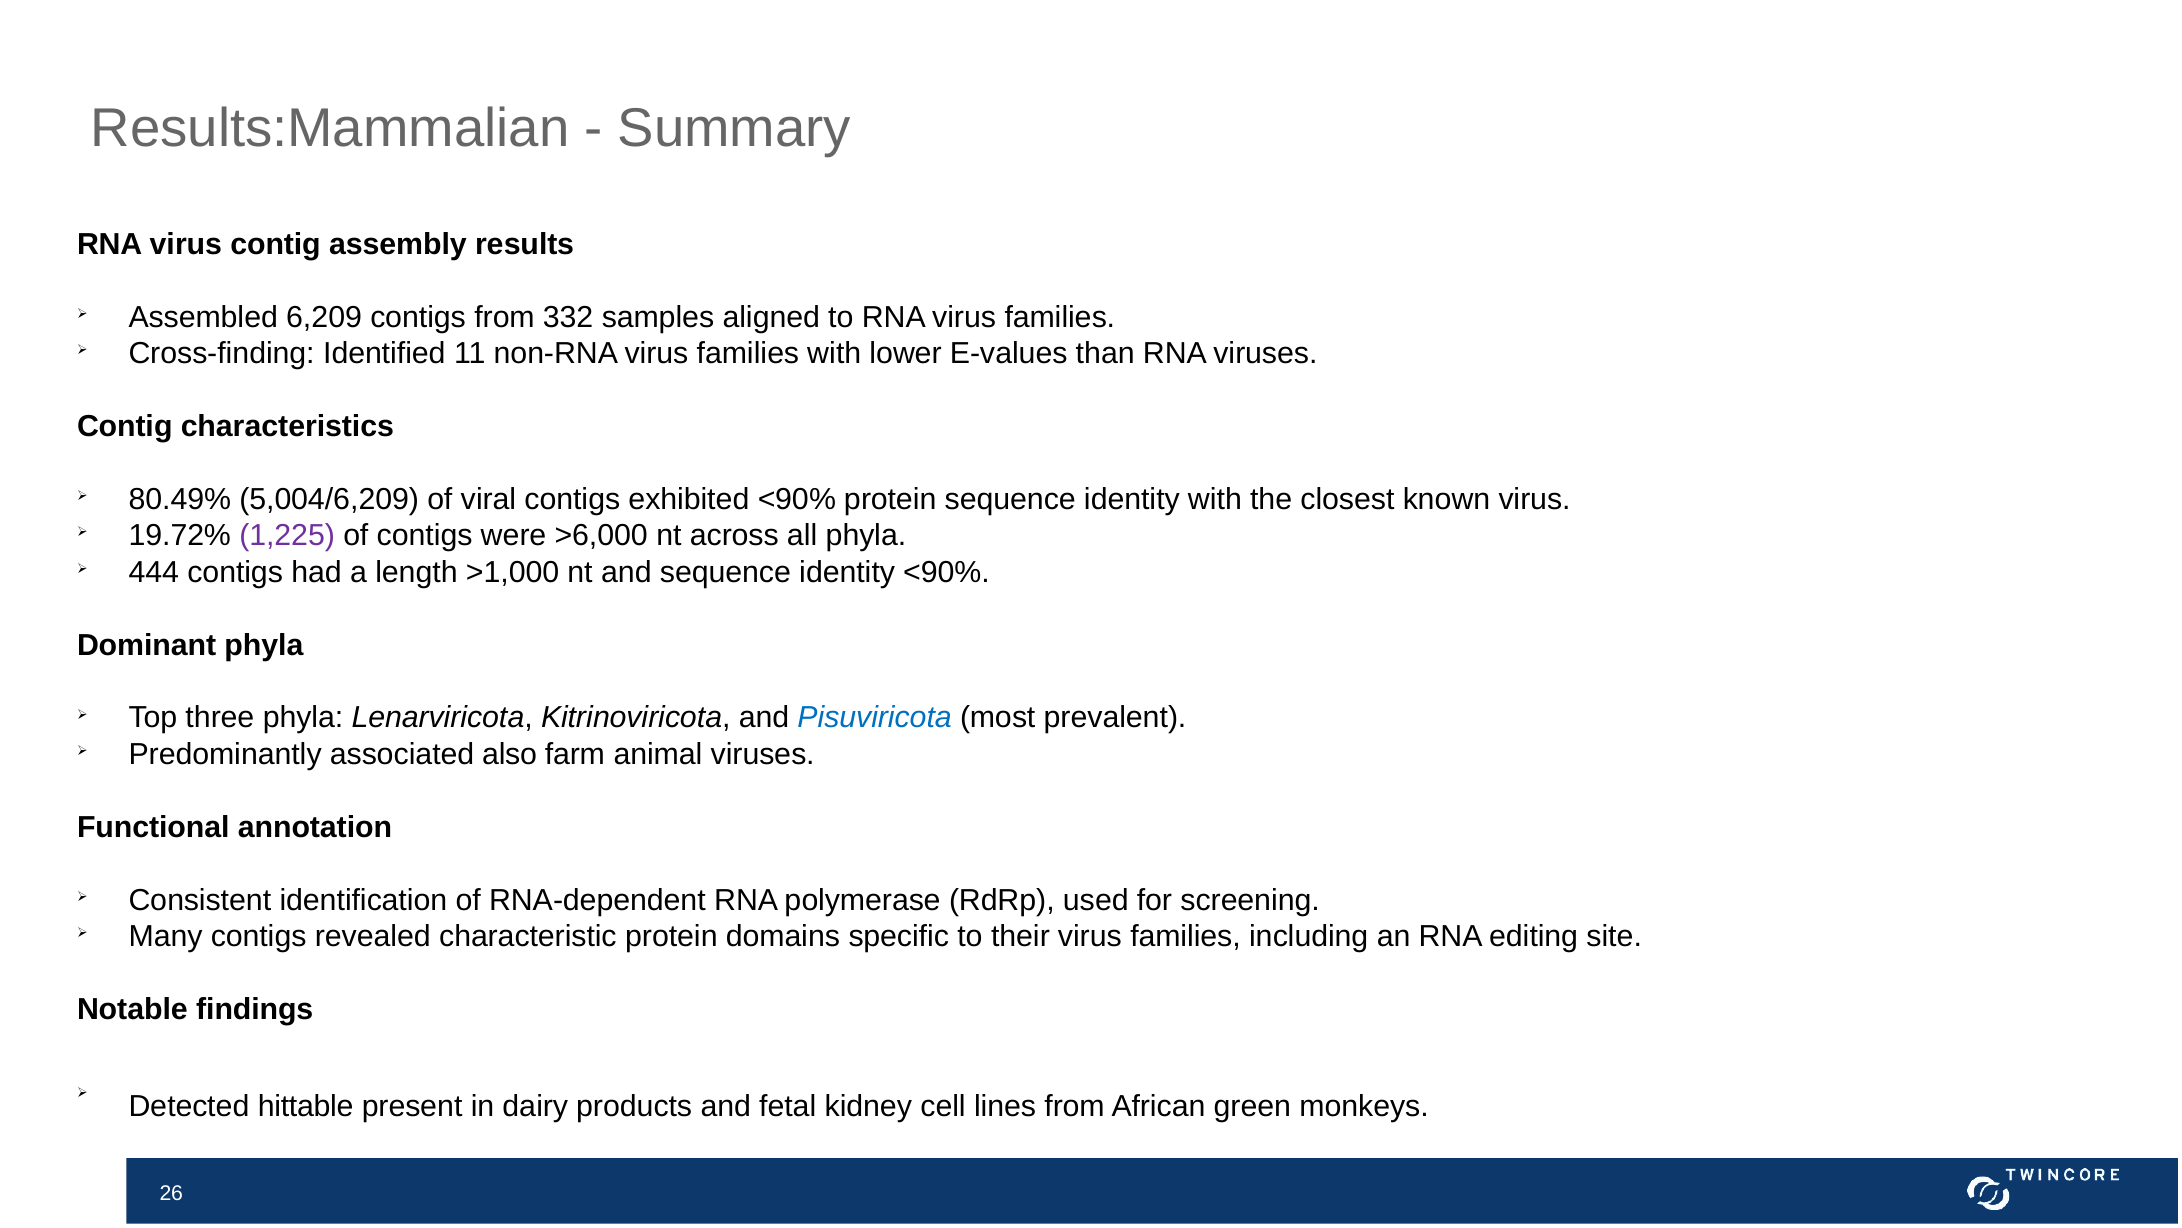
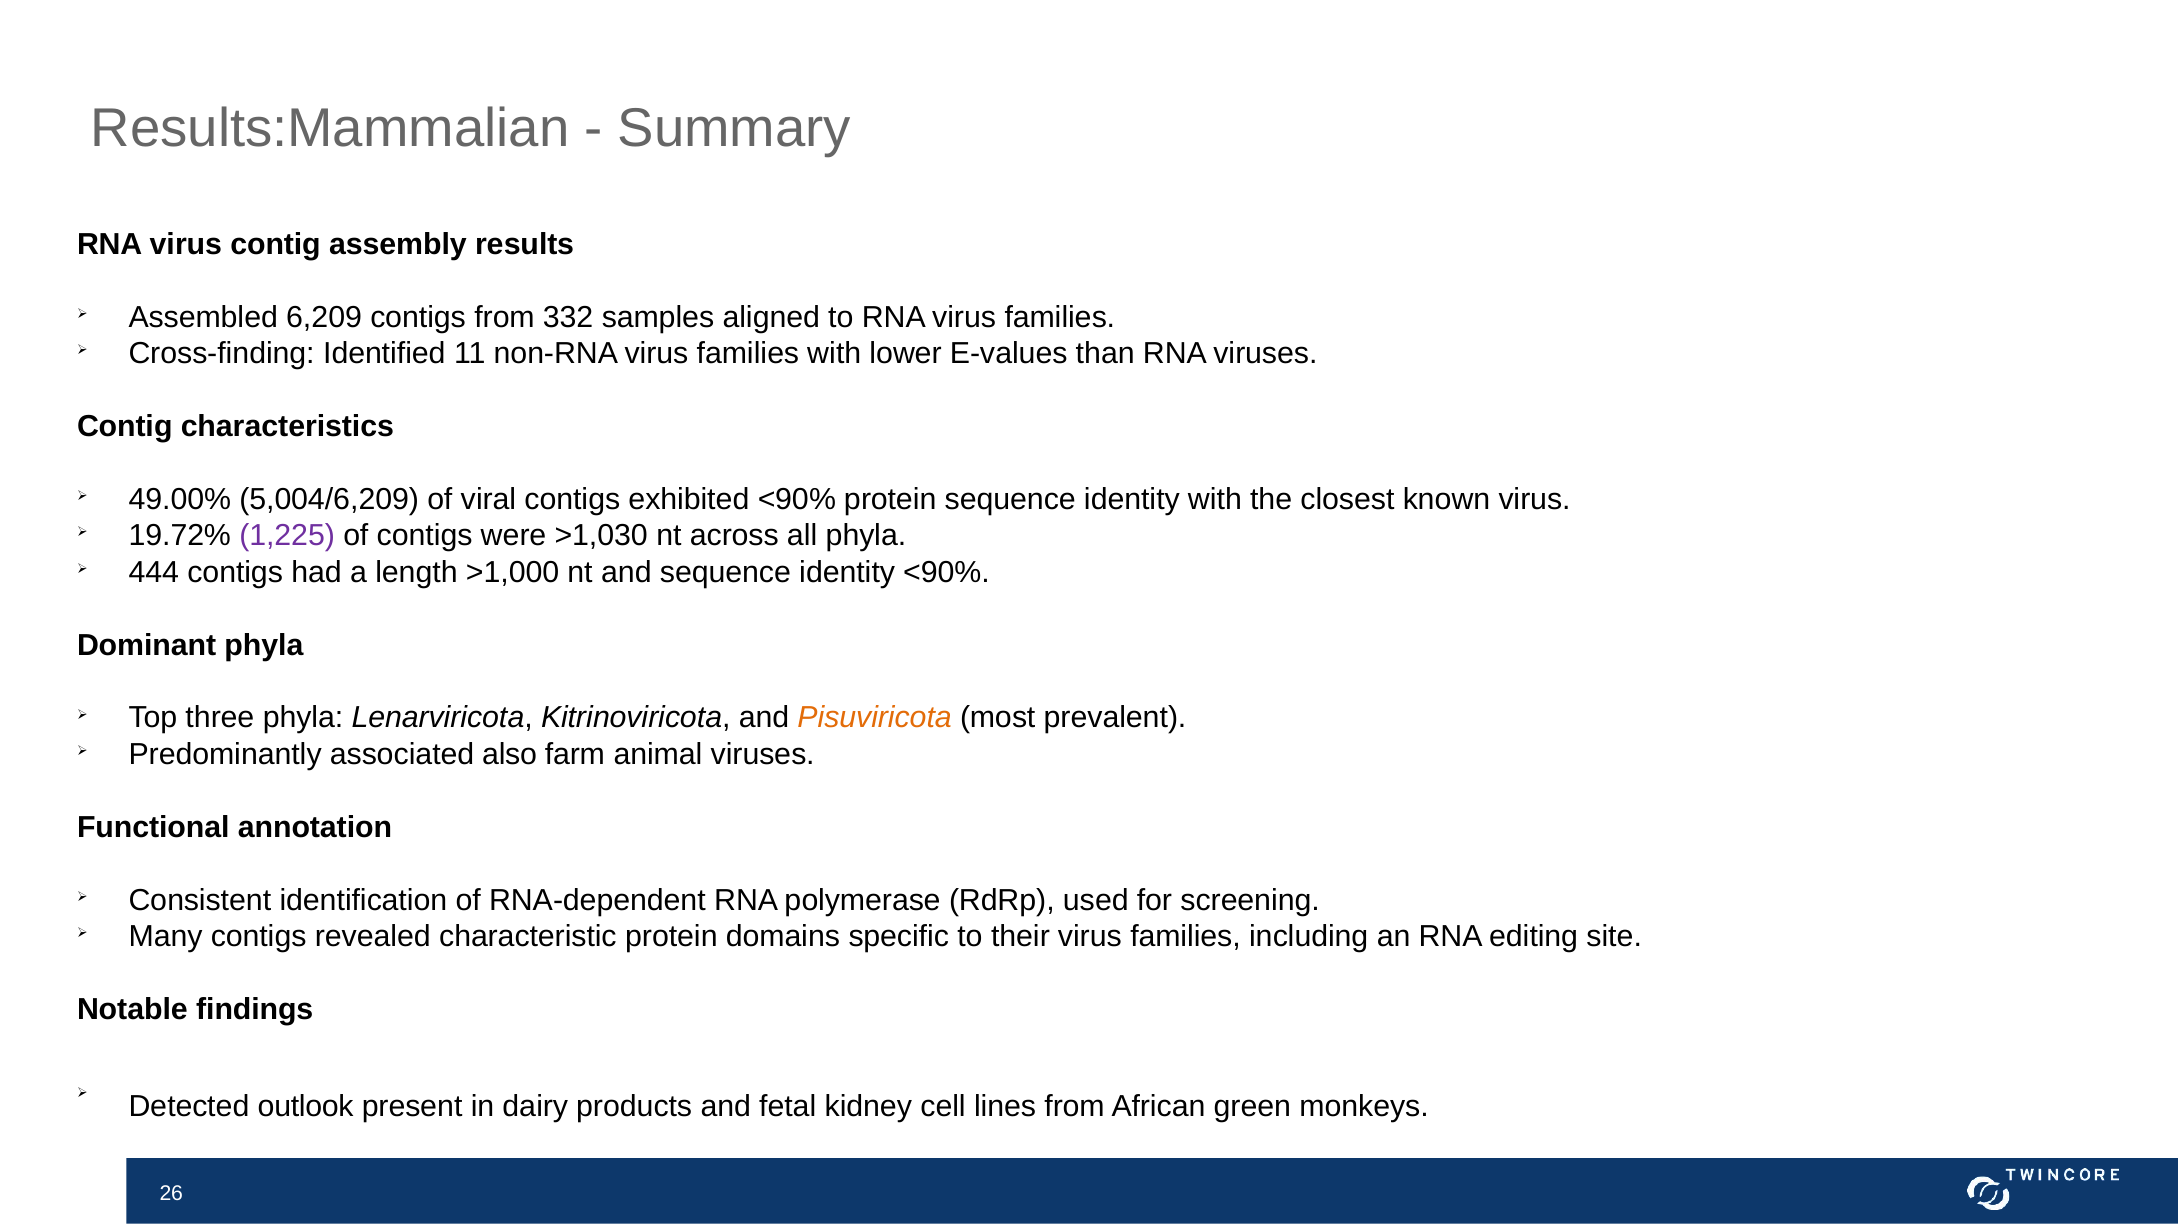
80.49%: 80.49% -> 49.00% (180, 499)
>6,000: >6,000 -> >1,030 (601, 535)
Pisuviricota colour: blue -> orange (875, 718)
hittable: hittable -> outlook (306, 1106)
